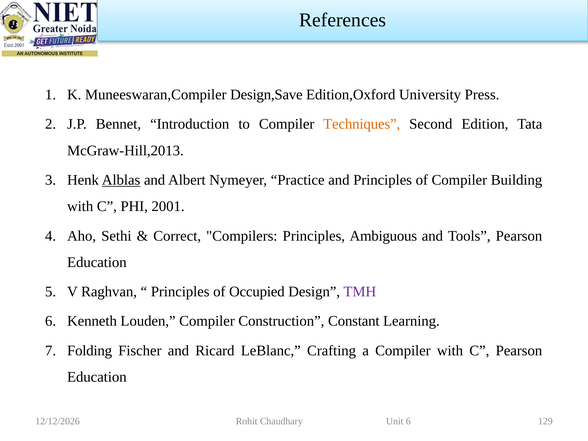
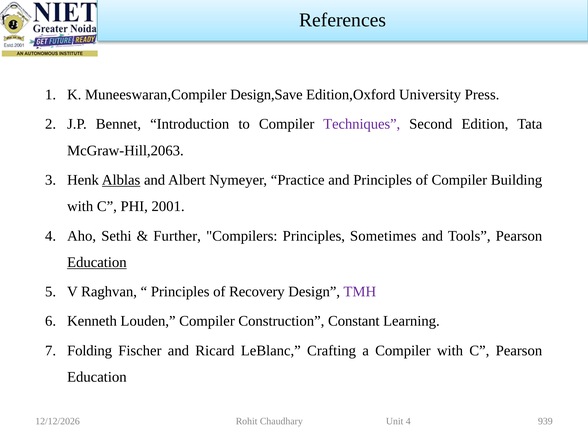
Techniques colour: orange -> purple (362, 124)
McGraw-Hill,2013: McGraw-Hill,2013 -> McGraw-Hill,2063 (125, 151)
Correct: Correct -> Further (177, 236)
Ambiguous: Ambiguous -> Sometimes (383, 236)
Education underline: none -> present (97, 262)
Occupied: Occupied -> Recovery (257, 292)
Unit 6: 6 -> 4 (408, 421)
129: 129 -> 939 (545, 421)
